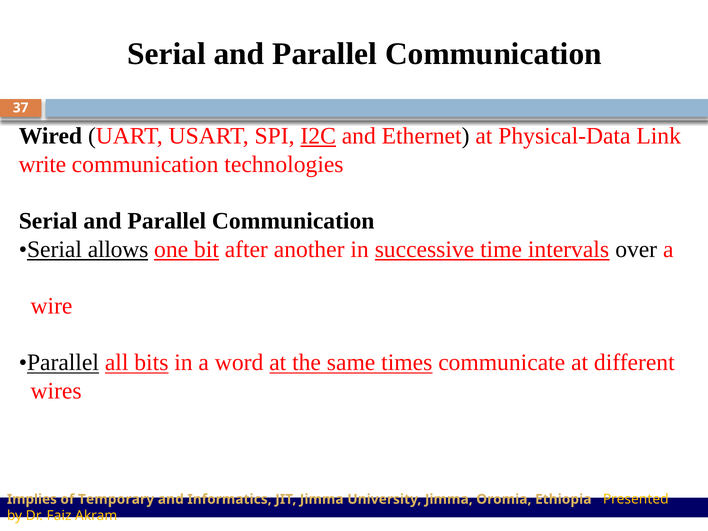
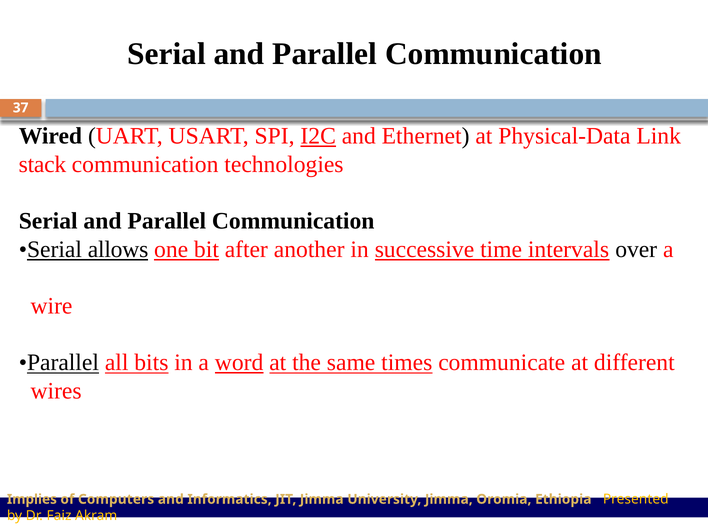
write: write -> stack (42, 164)
word underline: none -> present (239, 363)
Temporary: Temporary -> Computers (116, 499)
